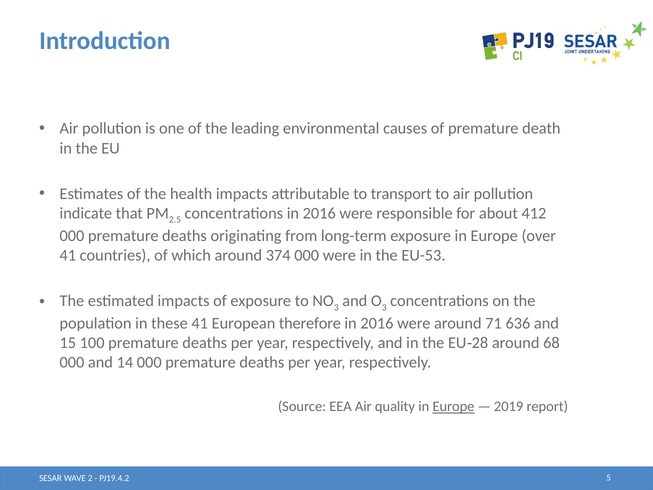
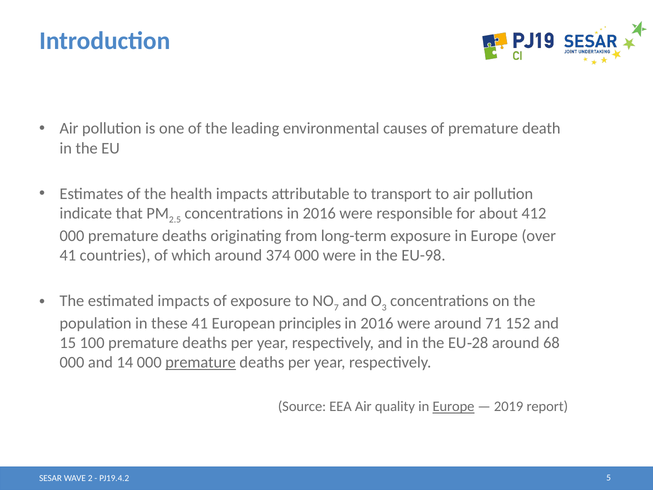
EU-53: EU-53 -> EU-98 (423, 255)
3: 3 -> 7 (336, 307)
therefore: therefore -> principles (310, 323)
636: 636 -> 152 (518, 323)
premature underline: none -> present (201, 362)
